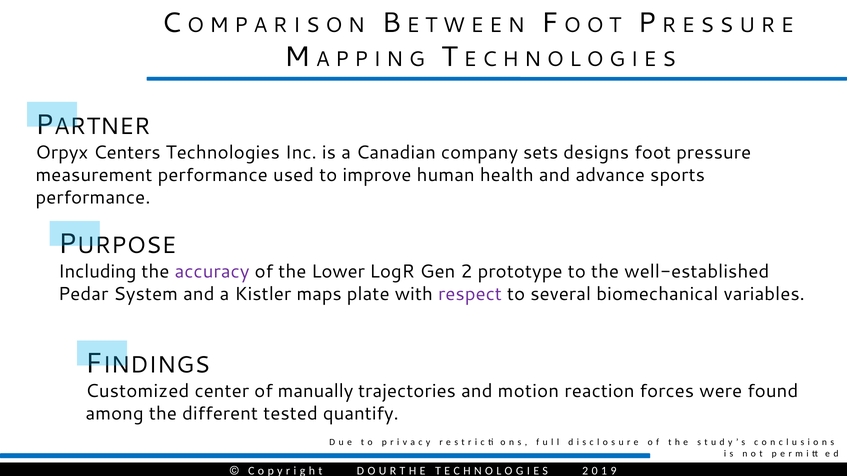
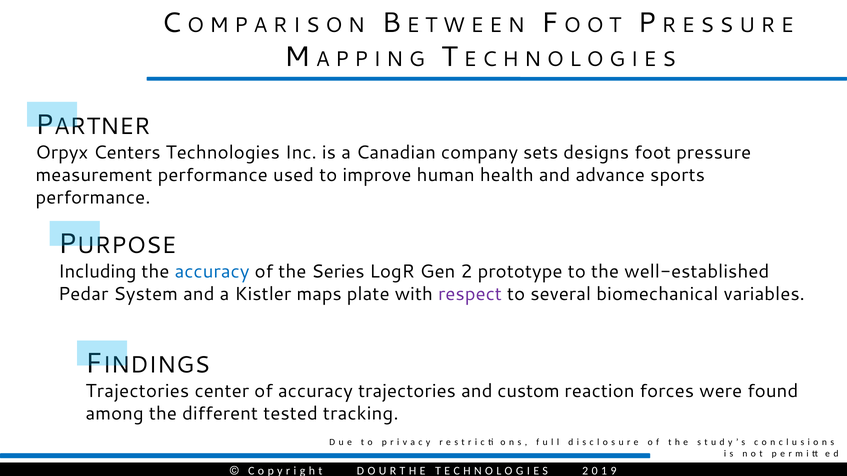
accuracy colour: purple -> blue (212, 272)
Lower: Lower -> Series (338, 272)
Customized: Customized -> Trajectories (137, 392)
of manually: manually -> accuracy (315, 392)
motion: motion -> custom (529, 392)
quantify: quantify -> tracking (361, 414)
